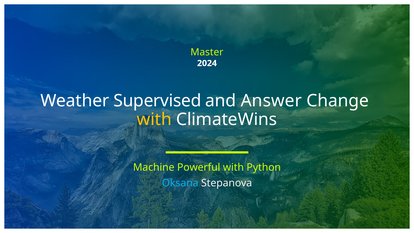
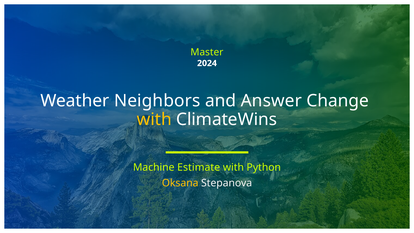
Supervised: Supervised -> Neighbors (157, 101)
Powerful: Powerful -> Estimate (199, 167)
Oksana colour: light blue -> yellow (180, 183)
